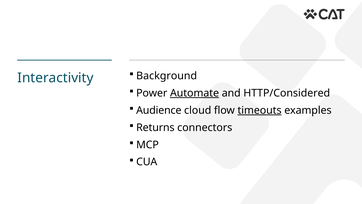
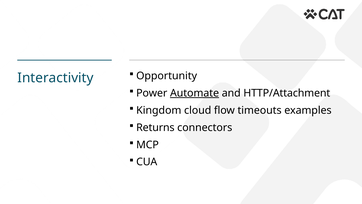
Background: Background -> Opportunity (167, 76)
HTTP/Considered: HTTP/Considered -> HTTP/Attachment (287, 93)
Audience: Audience -> Kingdom (159, 110)
timeouts underline: present -> none (260, 110)
